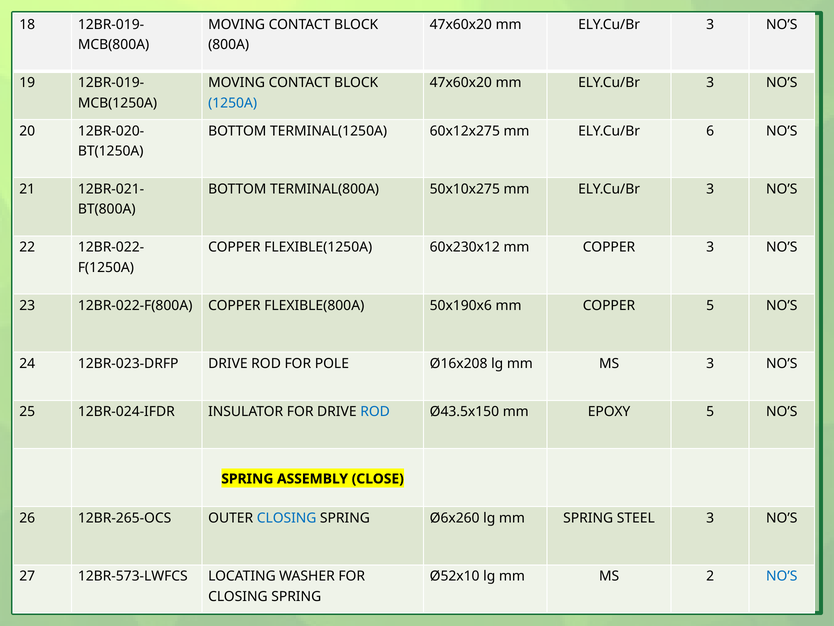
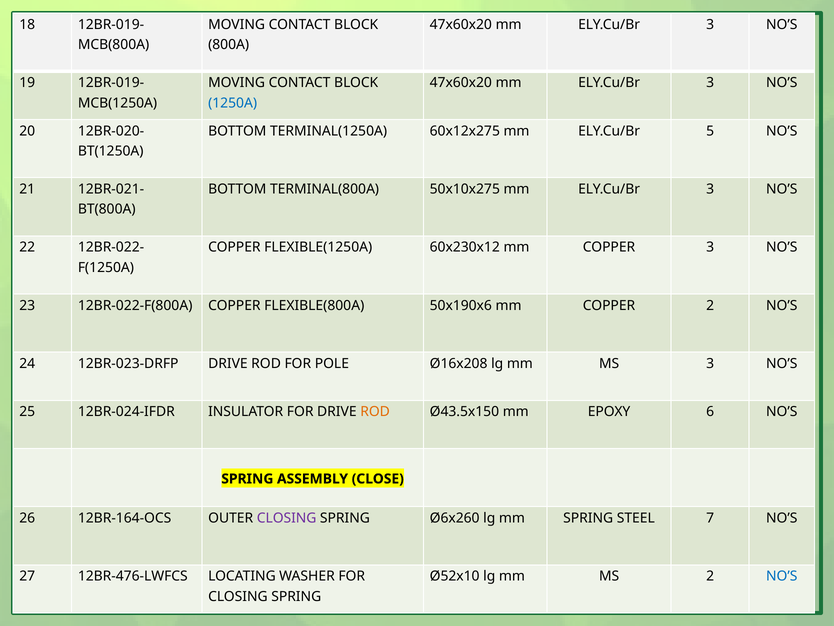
ELY.Cu/Br 6: 6 -> 5 (710, 131)
COPPER 5: 5 -> 2 (710, 305)
ROD colour: blue -> orange (375, 412)
EPOXY 5: 5 -> 6 (710, 412)
12BR-265-OCS: 12BR-265-OCS -> 12BR-164-OCS (125, 518)
CLOSING colour: blue -> purple (287, 518)
STEEL 3: 3 -> 7 (710, 518)
12BR-573-LWFCS: 12BR-573-LWFCS -> 12BR-476-LWFCS (133, 576)
